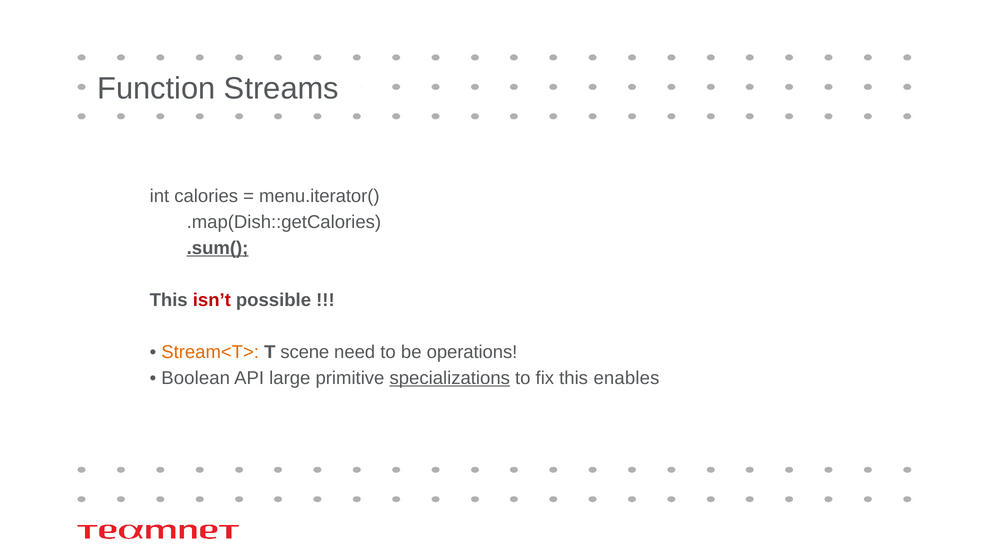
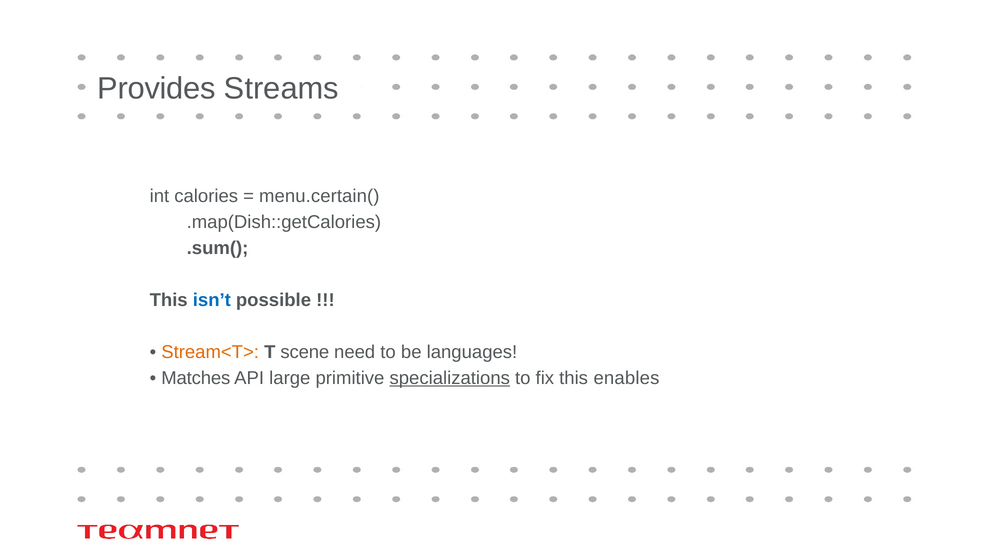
Function: Function -> Provides (156, 88)
menu.iterator(: menu.iterator( -> menu.certain( (319, 196)
.sum( underline: present -> none (218, 248)
isn’t colour: red -> blue (212, 300)
operations: operations -> languages (472, 352)
Boolean: Boolean -> Matches (196, 378)
